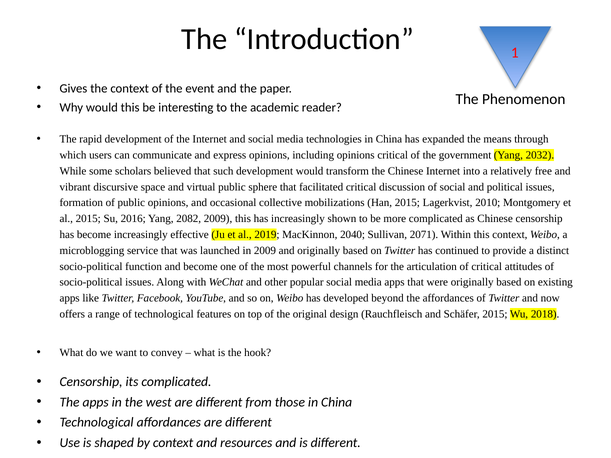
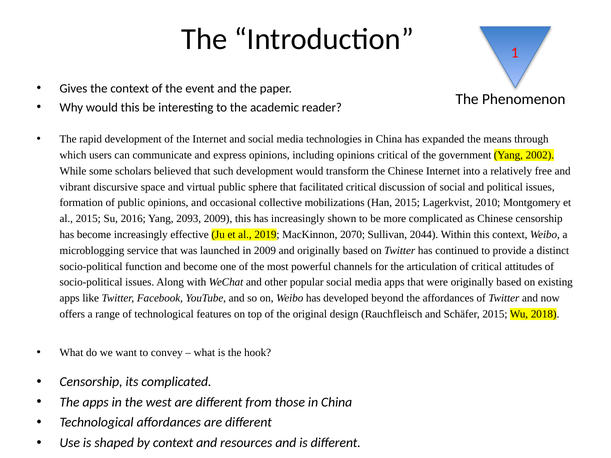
2032: 2032 -> 2002 (540, 155)
2082: 2082 -> 2093 (189, 219)
2040: 2040 -> 2070 (353, 235)
2071: 2071 -> 2044 (424, 235)
